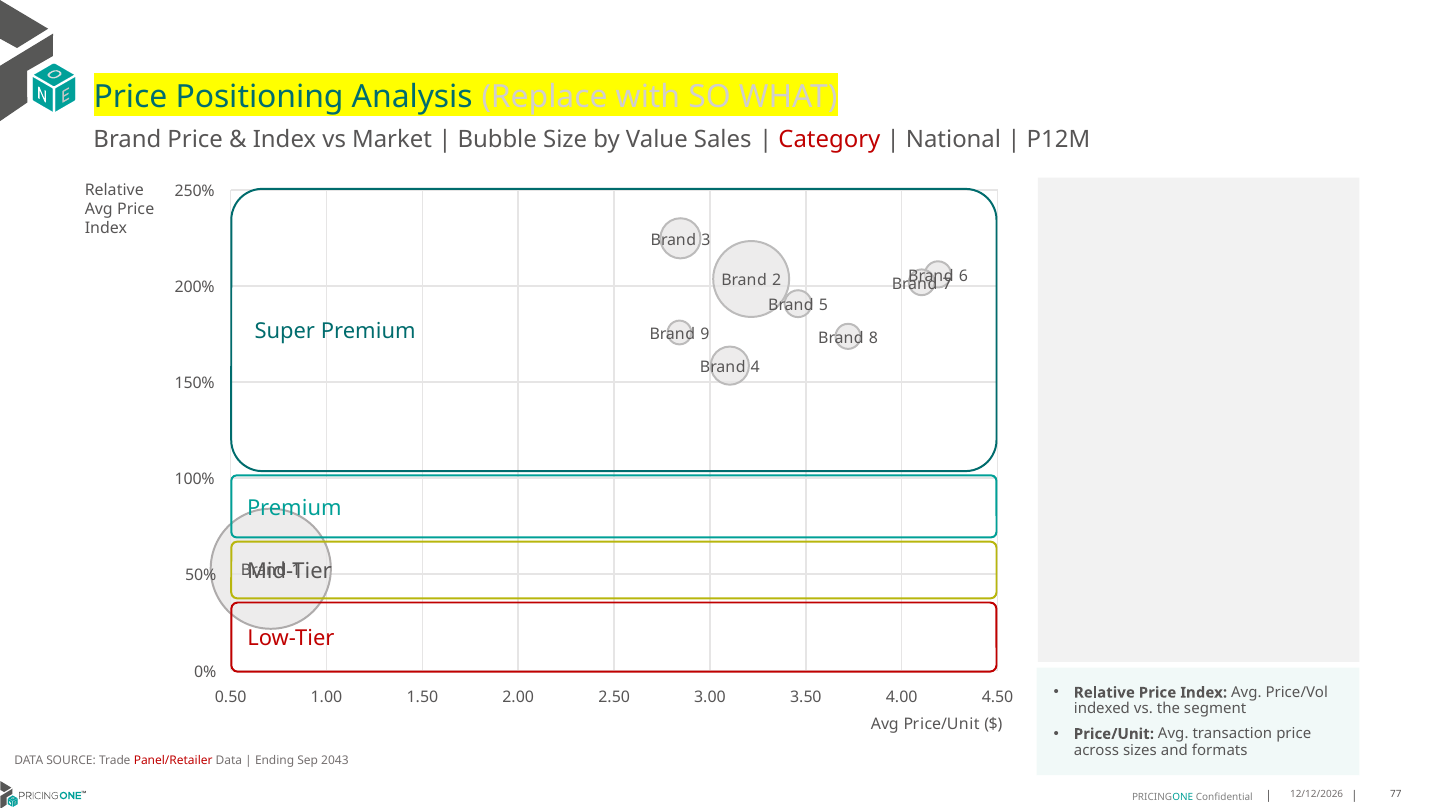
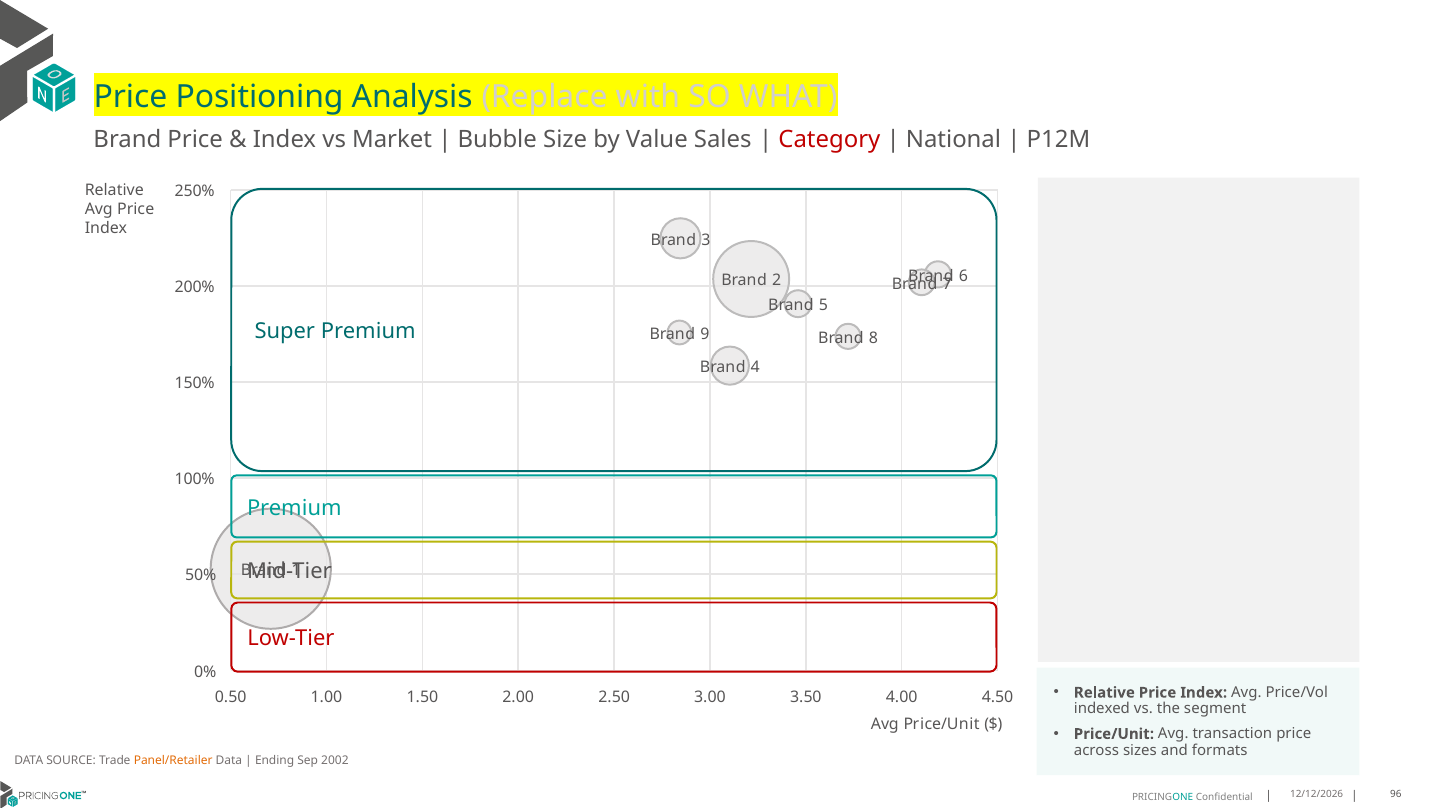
Panel/Retailer colour: red -> orange (173, 761)
2043: 2043 -> 2002 (335, 761)
77: 77 -> 96 (1396, 795)
